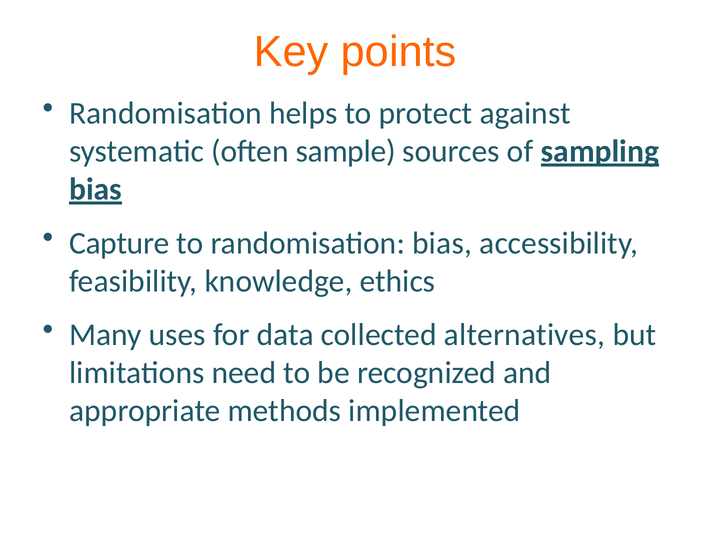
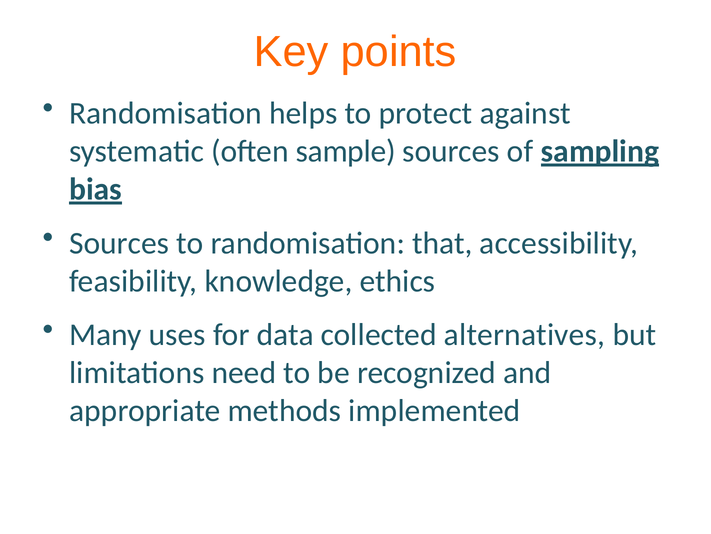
Capture: Capture -> Sources (119, 243)
randomisation bias: bias -> that (442, 243)
